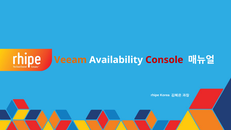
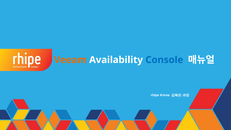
Console colour: red -> blue (164, 60)
